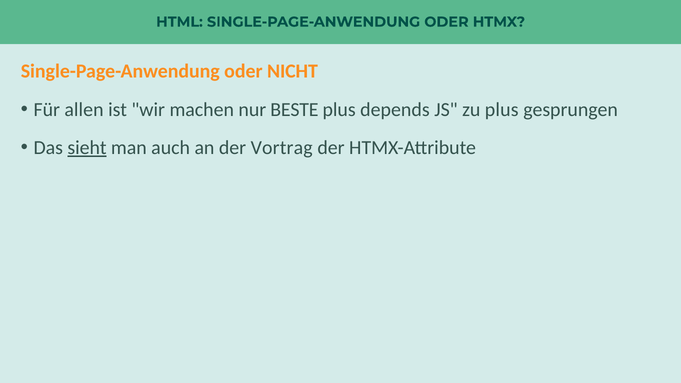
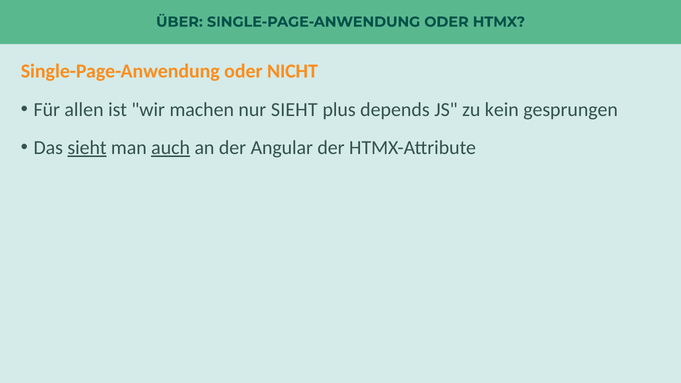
HTML: HTML -> ÜBER (179, 22)
nur BESTE: BESTE -> SIEHT (294, 110)
zu plus: plus -> kein (502, 110)
auch underline: none -> present (171, 148)
Vortrag: Vortrag -> Angular (282, 148)
